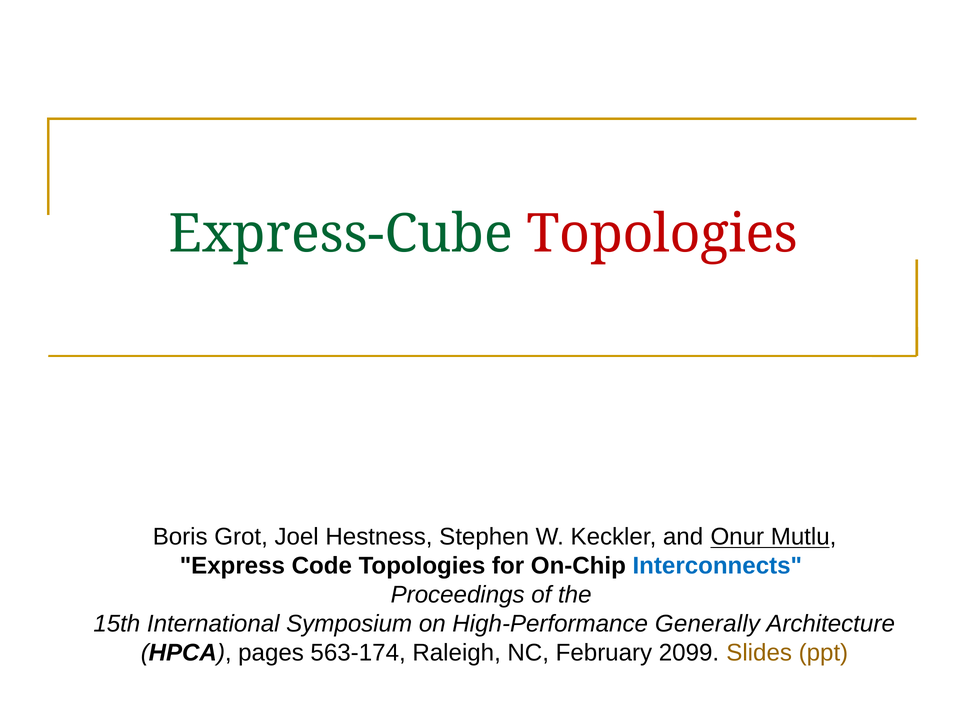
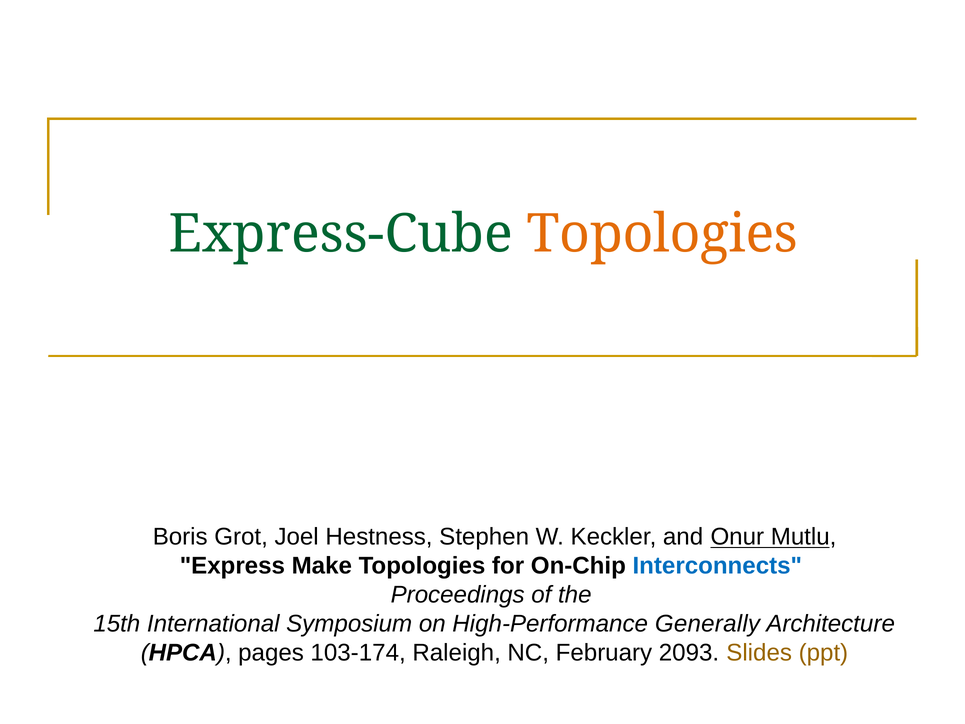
Topologies colour: red -> orange (662, 234)
Code: Code -> Make (322, 566)
563-174: 563-174 -> 103-174 (358, 653)
2099: 2099 -> 2093 (689, 653)
